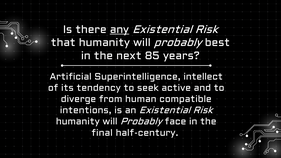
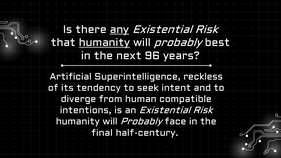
humanity underline: none -> present (105, 43)
85: 85 -> 96 (152, 56)
intellect: intellect -> reckless (203, 77)
active: active -> intent (176, 88)
